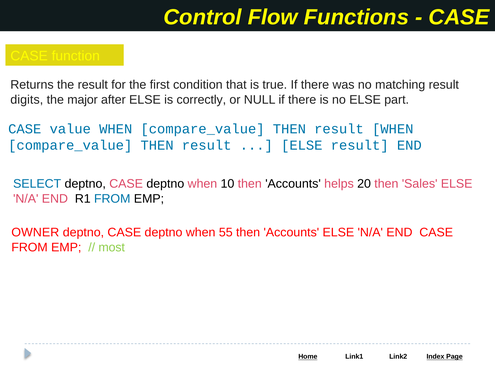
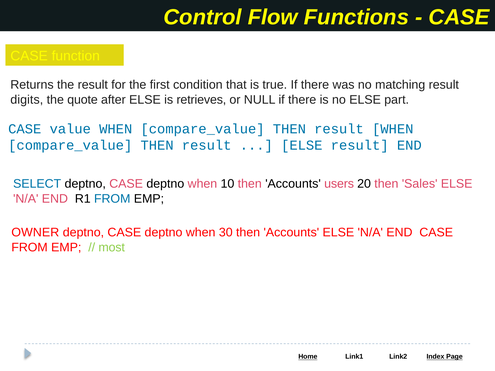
major: major -> quote (83, 100)
correctly: correctly -> retrieves (201, 100)
helps: helps -> users (339, 184)
55: 55 -> 30 (226, 233)
